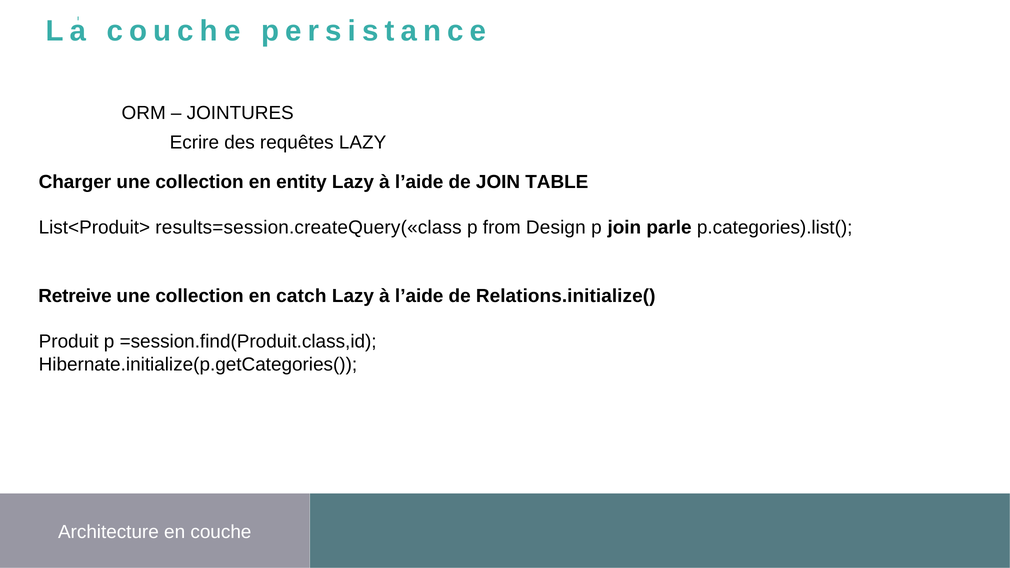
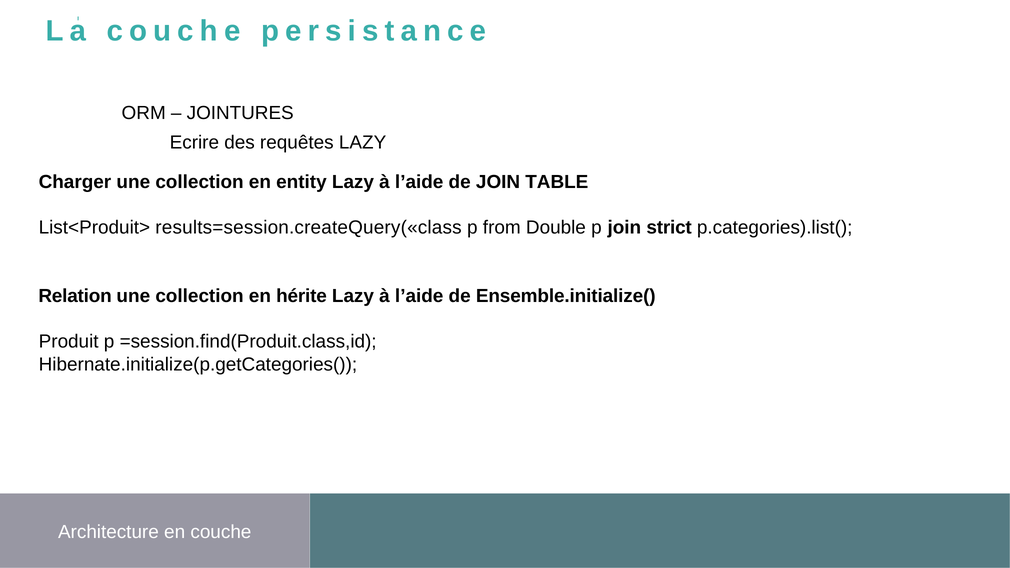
Design: Design -> Double (556, 227)
parle: parle -> strict (669, 227)
Retreive: Retreive -> Relation (75, 296)
catch: catch -> hérite (302, 296)
Relations.initialize(: Relations.initialize( -> Ensemble.initialize( (566, 296)
